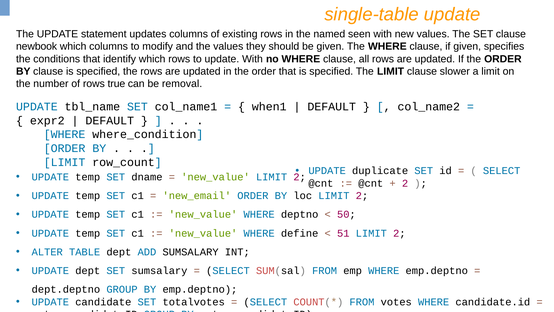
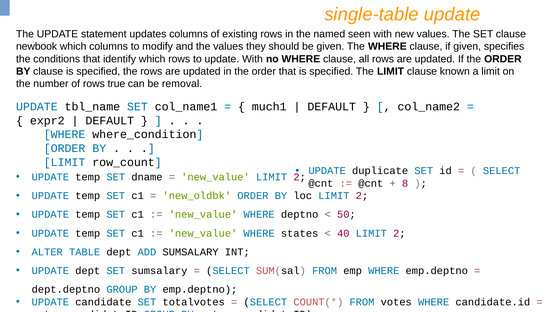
slower: slower -> known (455, 71)
when1: when1 -> much1 (269, 107)
2: 2 -> 8 (405, 183)
new_email: new_email -> new_oldbk (197, 196)
define: define -> states (300, 233)
51: 51 -> 40 (343, 233)
